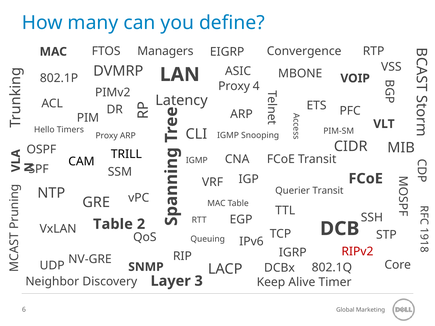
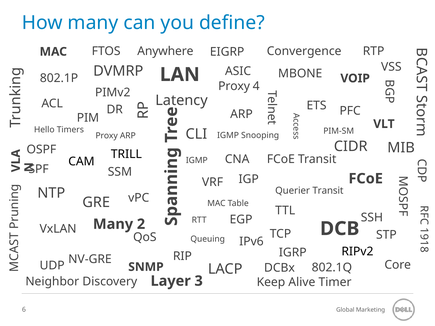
Managers: Managers -> Anywhere (165, 51)
Table: Table -> Many (113, 224)
RIPv2 colour: red -> black (357, 252)
